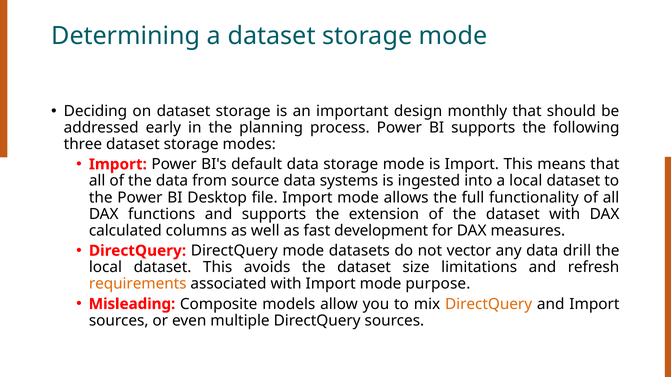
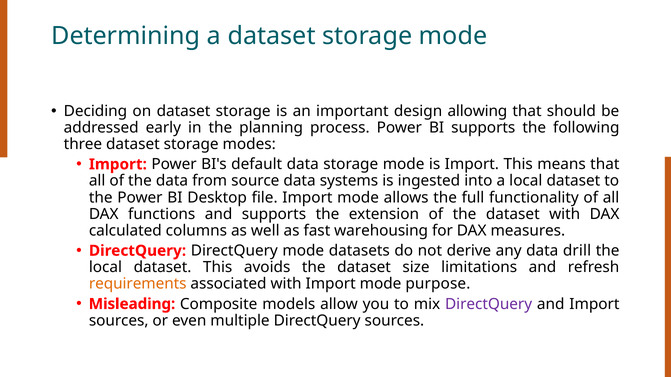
monthly: monthly -> allowing (477, 111)
development: development -> warehousing (381, 231)
vector: vector -> derive (469, 251)
DirectQuery colour: orange -> purple (489, 304)
